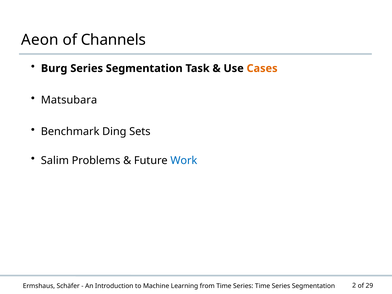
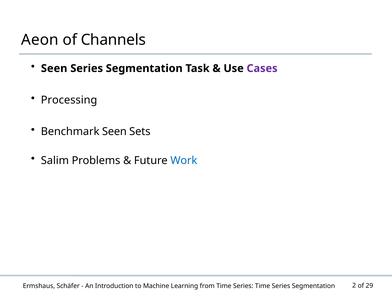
Burg: Burg -> Seen (54, 68)
Cases colour: orange -> purple (262, 68)
Matsubara: Matsubara -> Processing (69, 100)
Benchmark Ding: Ding -> Seen (114, 132)
